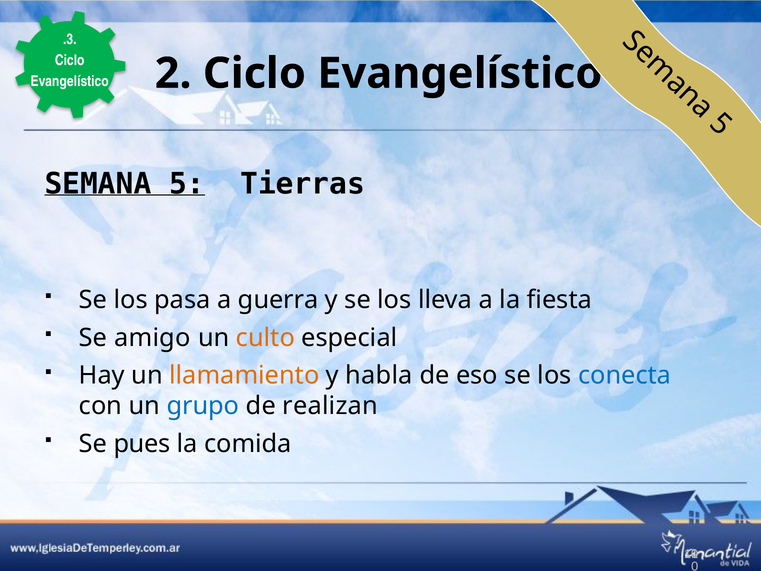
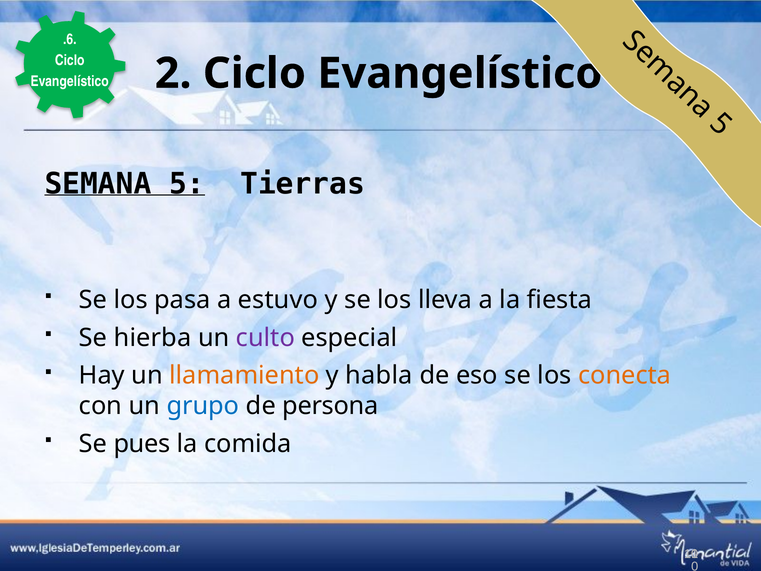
.3: .3 -> .6 (70, 39)
guerra: guerra -> estuvo (278, 300)
amigo: amigo -> hierba (152, 338)
culto colour: orange -> purple (265, 338)
conecta colour: blue -> orange (625, 375)
realizan: realizan -> persona (330, 406)
